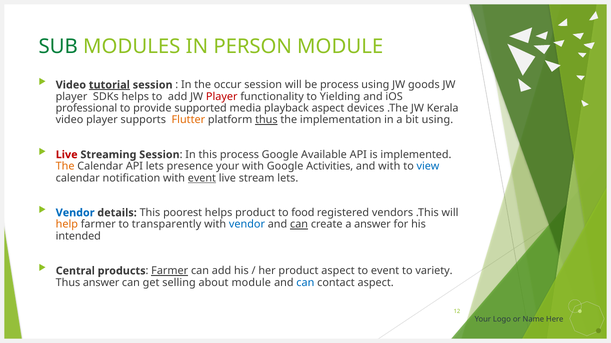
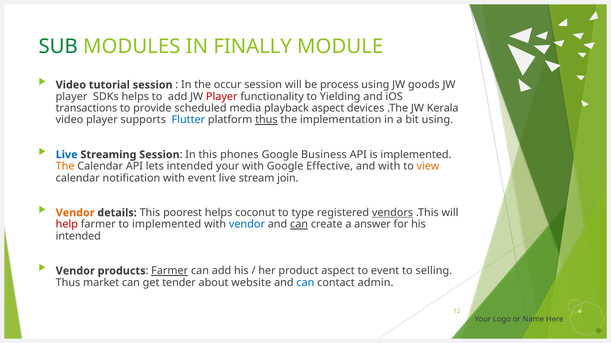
PERSON: PERSON -> FINALLY (253, 46)
tutorial underline: present -> none (109, 85)
professional: professional -> transactions (86, 108)
supported: supported -> scheduled (201, 108)
Flutter colour: orange -> blue (188, 120)
Live colour: red -> blue (67, 155)
this process: process -> phones (239, 155)
Available: Available -> Business (324, 155)
lets presence: presence -> intended (190, 167)
Activities: Activities -> Effective (330, 167)
view colour: blue -> orange (428, 167)
event underline: present -> none (202, 178)
stream lets: lets -> join (288, 178)
Vendor colour: blue -> orange (75, 213)
helps product: product -> coconut (255, 213)
food: food -> type (303, 213)
vendors underline: none -> present (392, 213)
help colour: orange -> red (67, 225)
to transparently: transparently -> implemented (167, 225)
Central: Central -> Vendor (75, 271)
variety: variety -> selling (434, 271)
Thus answer: answer -> market (101, 283)
selling: selling -> tender (179, 283)
about module: module -> website (251, 283)
contact aspect: aspect -> admin (376, 283)
